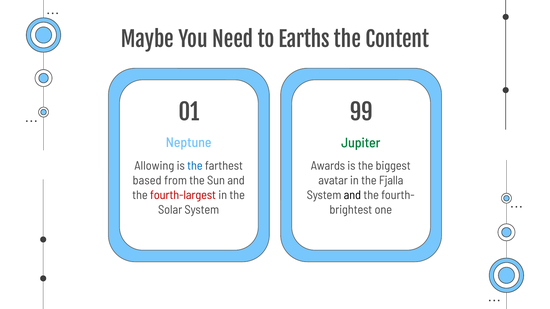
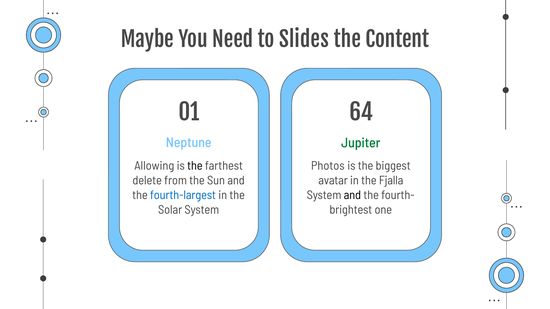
Earths: Earths -> Slides (304, 40)
99: 99 -> 64 (361, 113)
the colour: blue -> black (195, 166)
Awards: Awards -> Photos (328, 166)
based: based -> delete (147, 181)
fourth-largest colour: red -> blue (183, 195)
